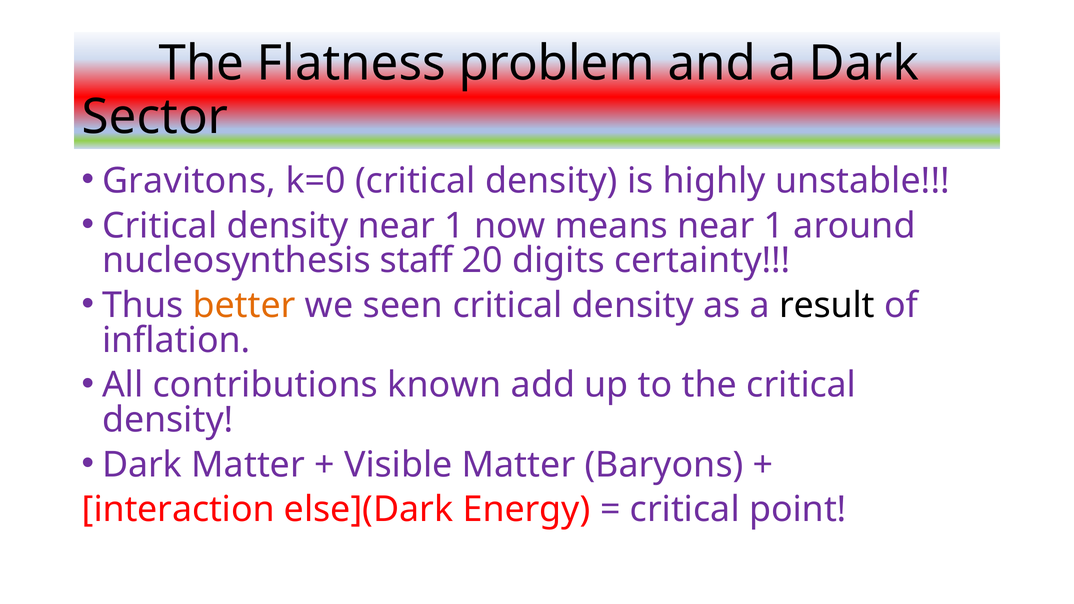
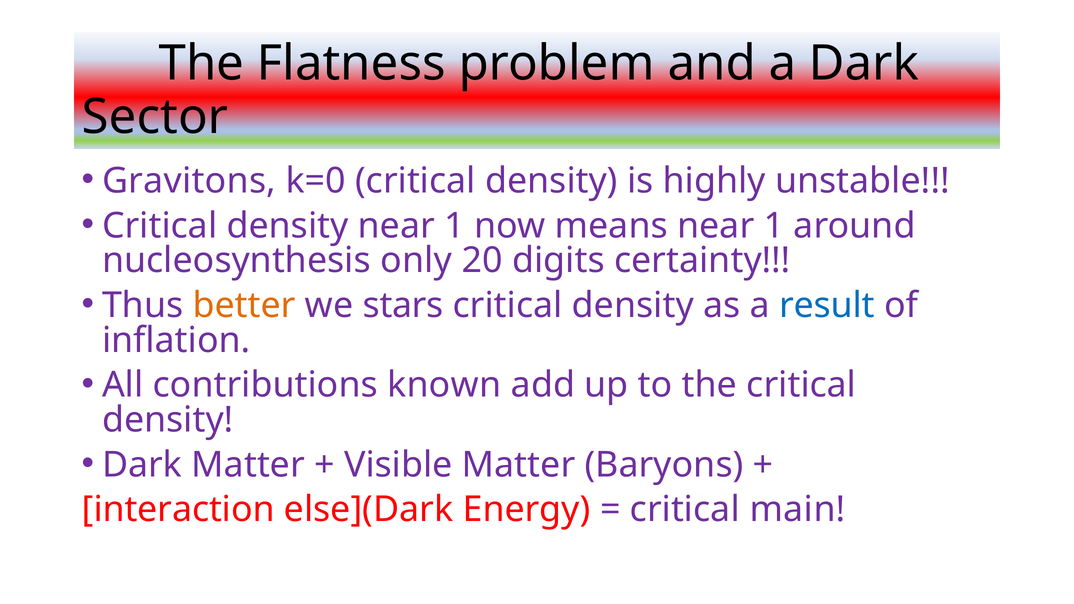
staff: staff -> only (416, 261)
seen: seen -> stars (403, 305)
result colour: black -> blue (827, 305)
point: point -> main (798, 510)
